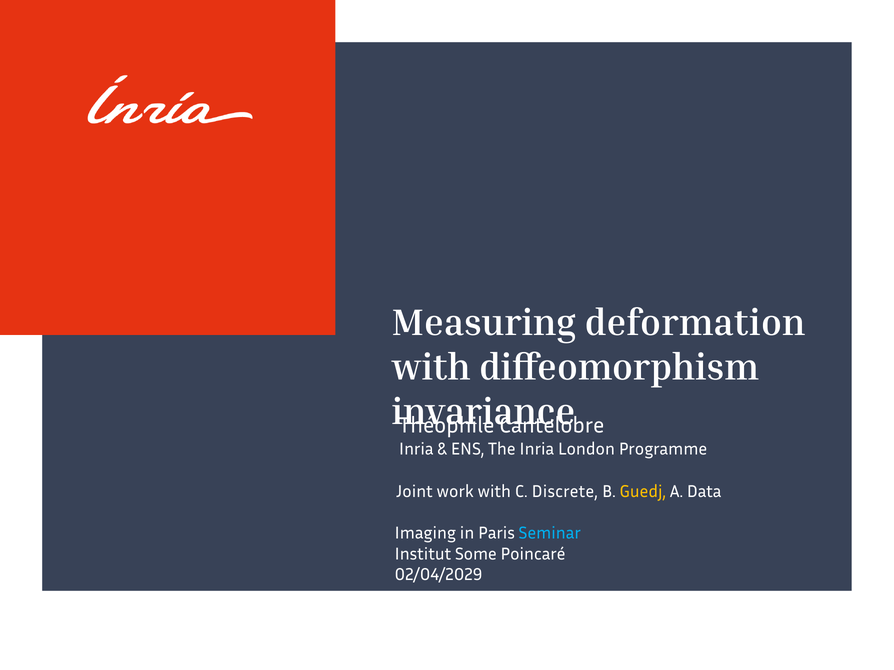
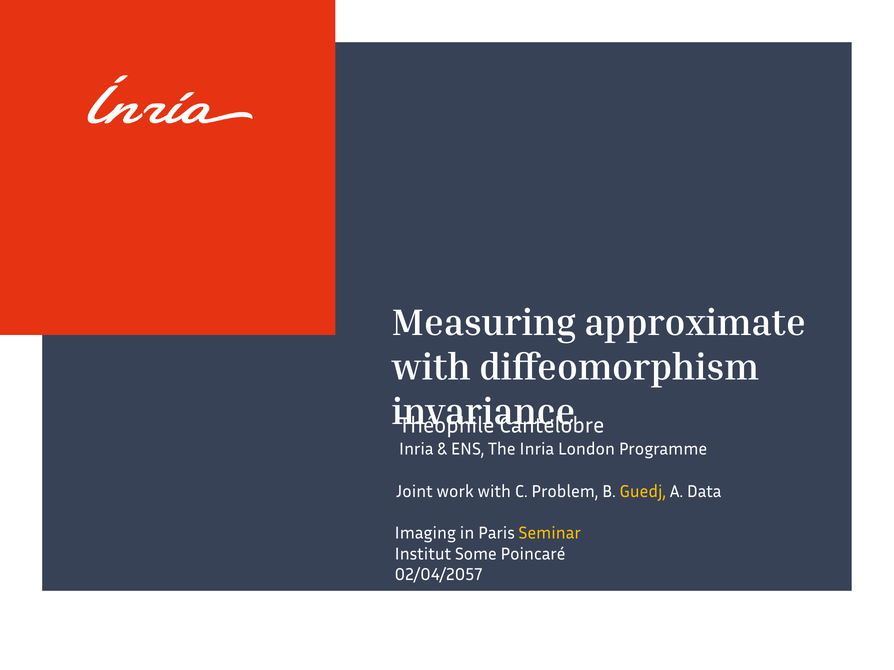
deformation: deformation -> approximate (695, 323)
Discrete: Discrete -> Problem (565, 492)
Seminar colour: light blue -> yellow (550, 533)
02/04/2029: 02/04/2029 -> 02/04/2057 (439, 575)
